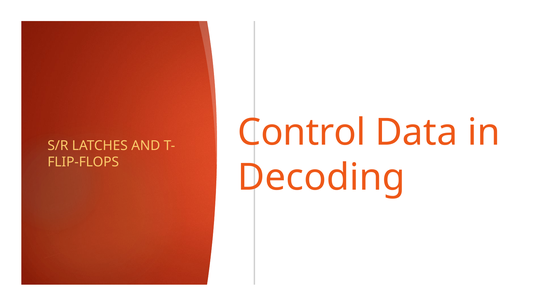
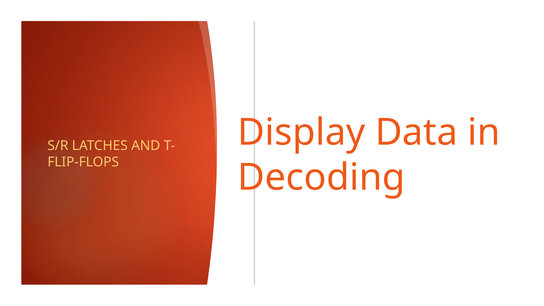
Control: Control -> Display (301, 133)
